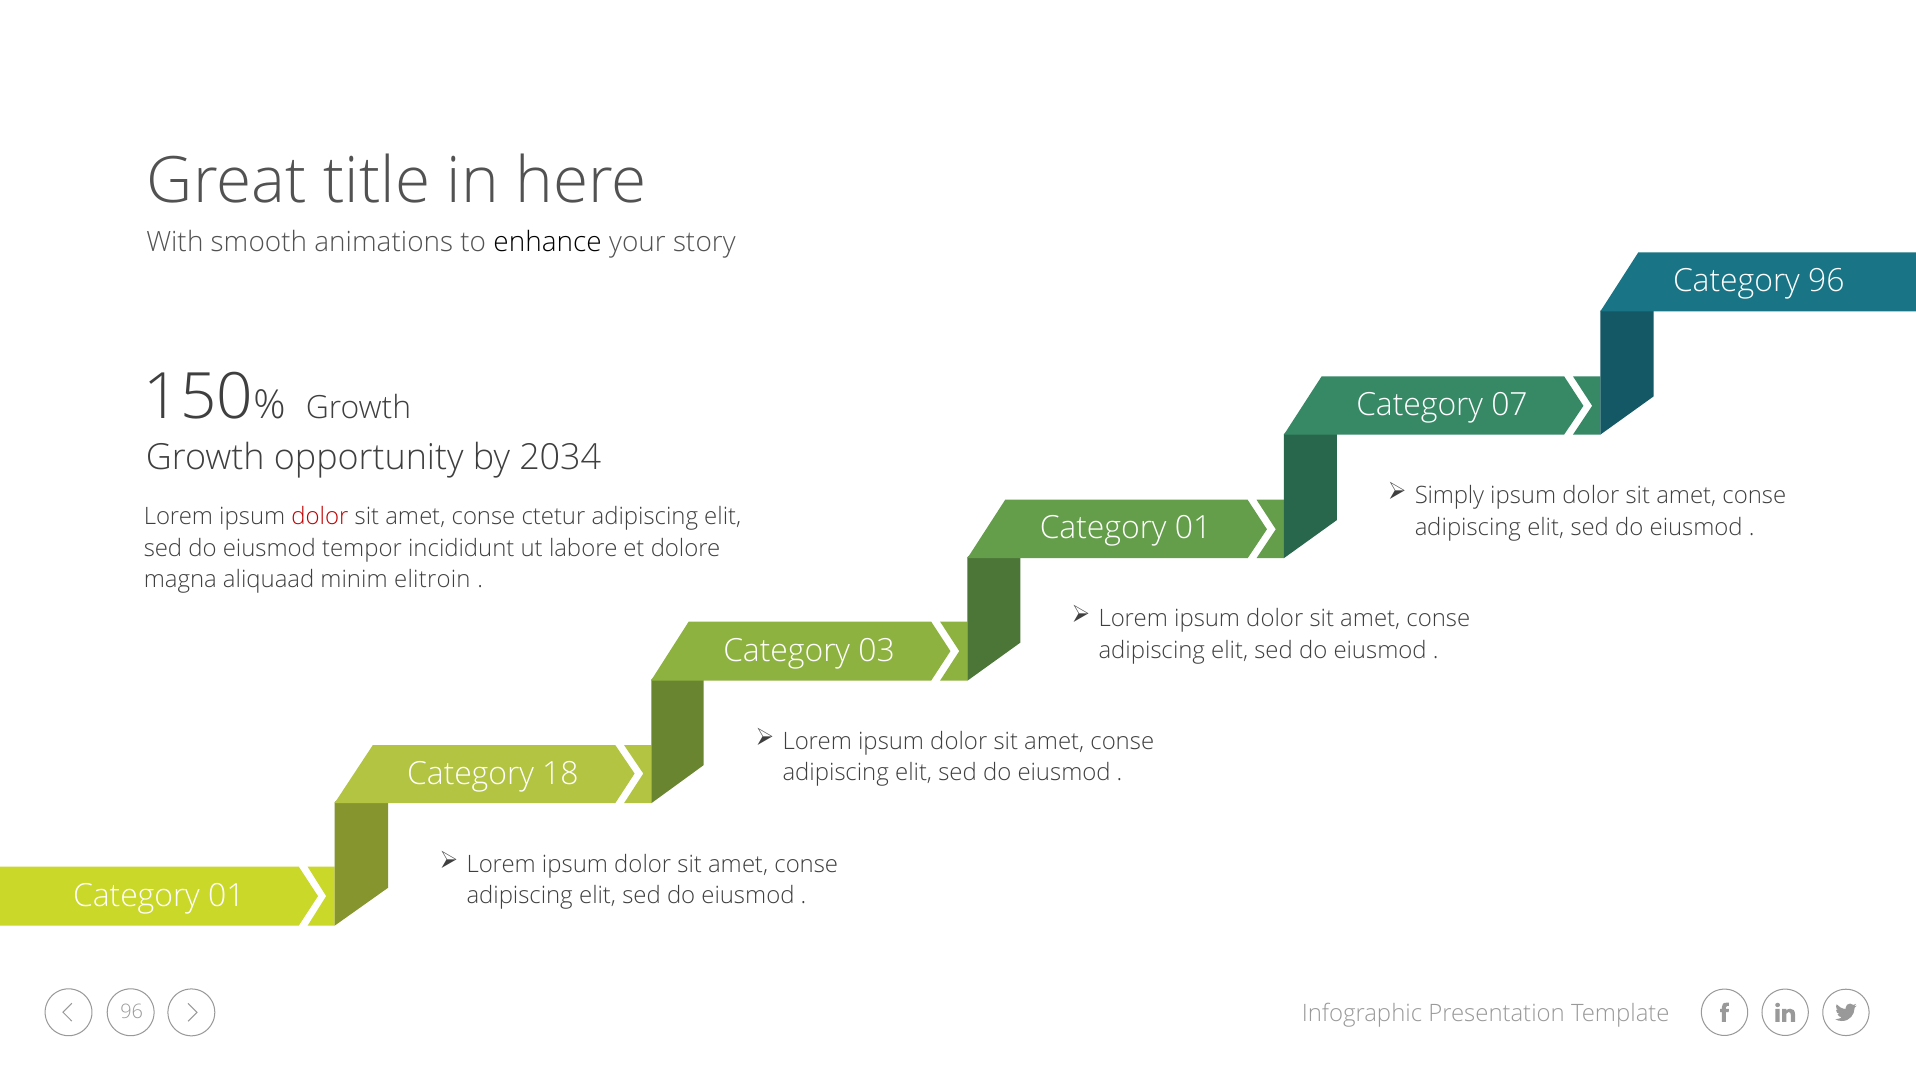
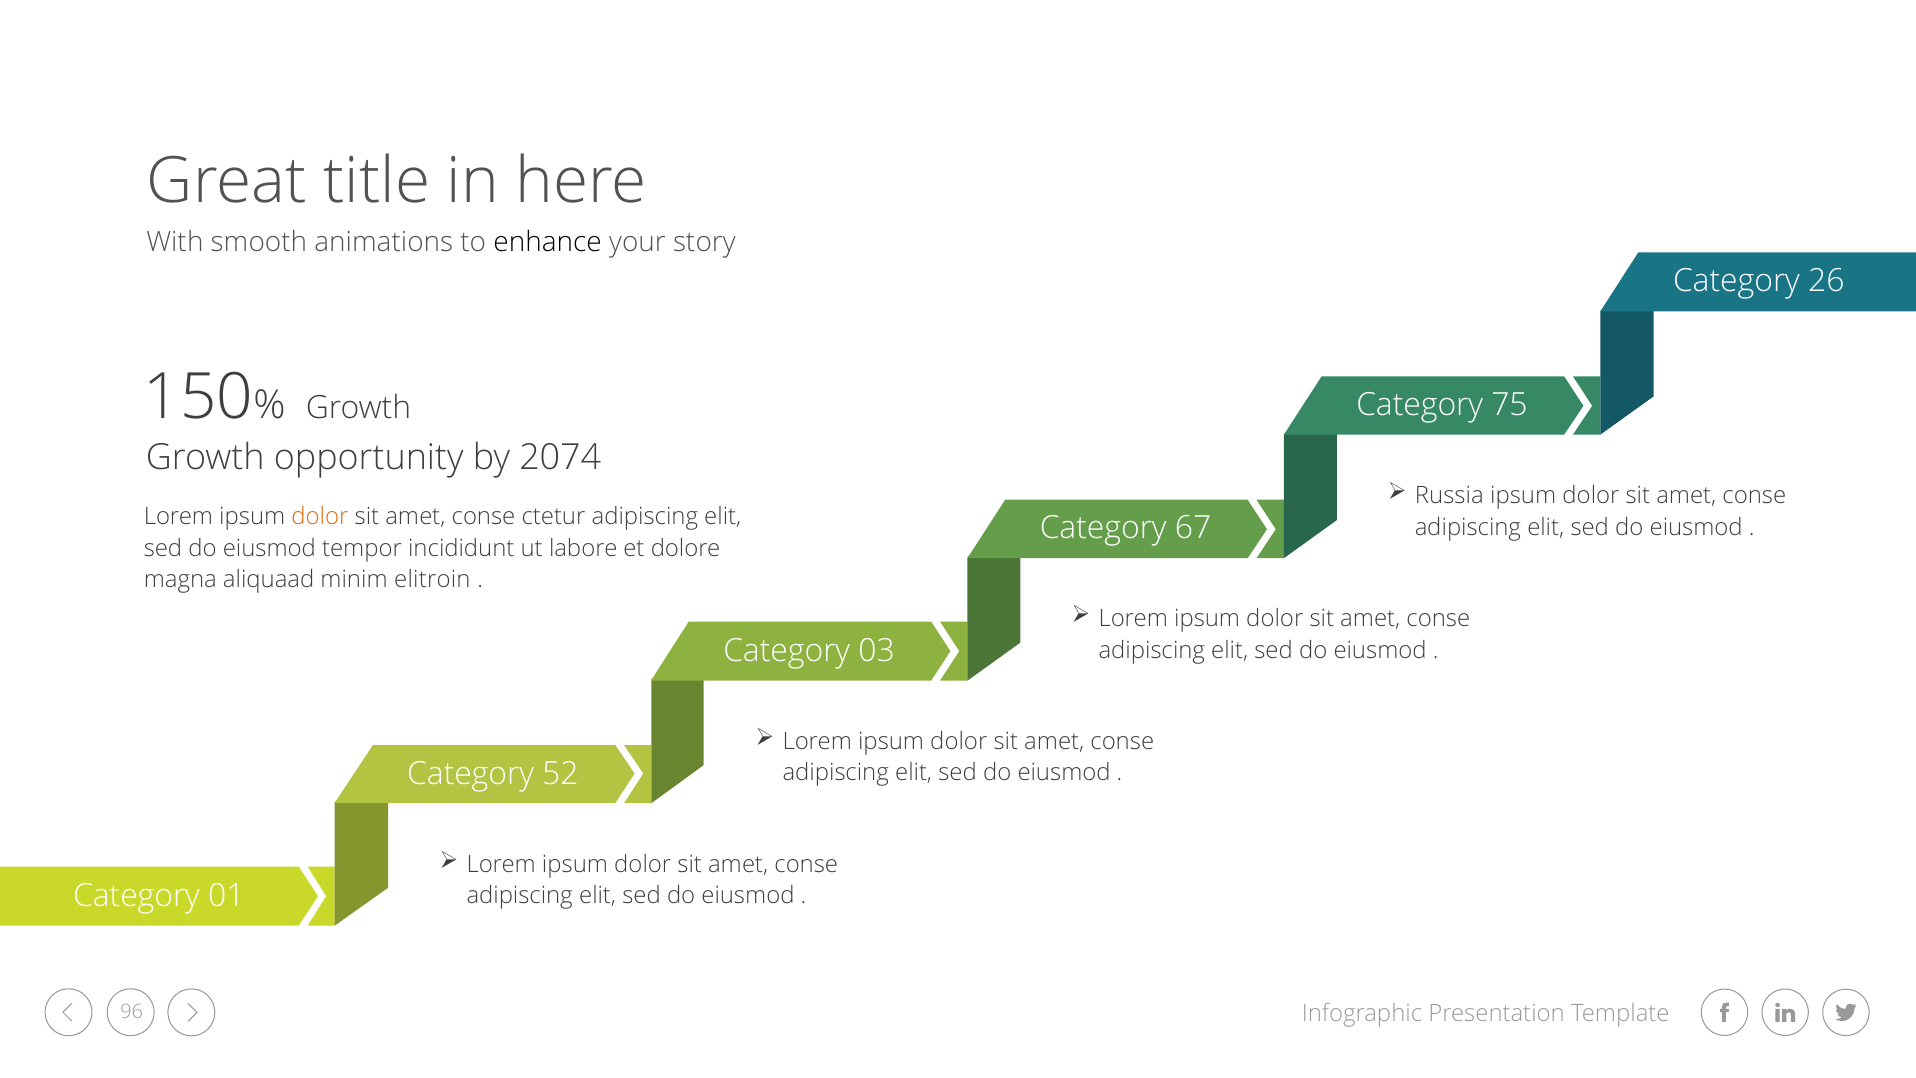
Category 96: 96 -> 26 (1826, 281)
07: 07 -> 75 (1509, 405)
2034: 2034 -> 2074 (560, 458)
Simply: Simply -> Russia (1449, 496)
dolor colour: red -> orange (320, 517)
01: 01 -> 67 (1193, 528)
18: 18 -> 52 (560, 773)
